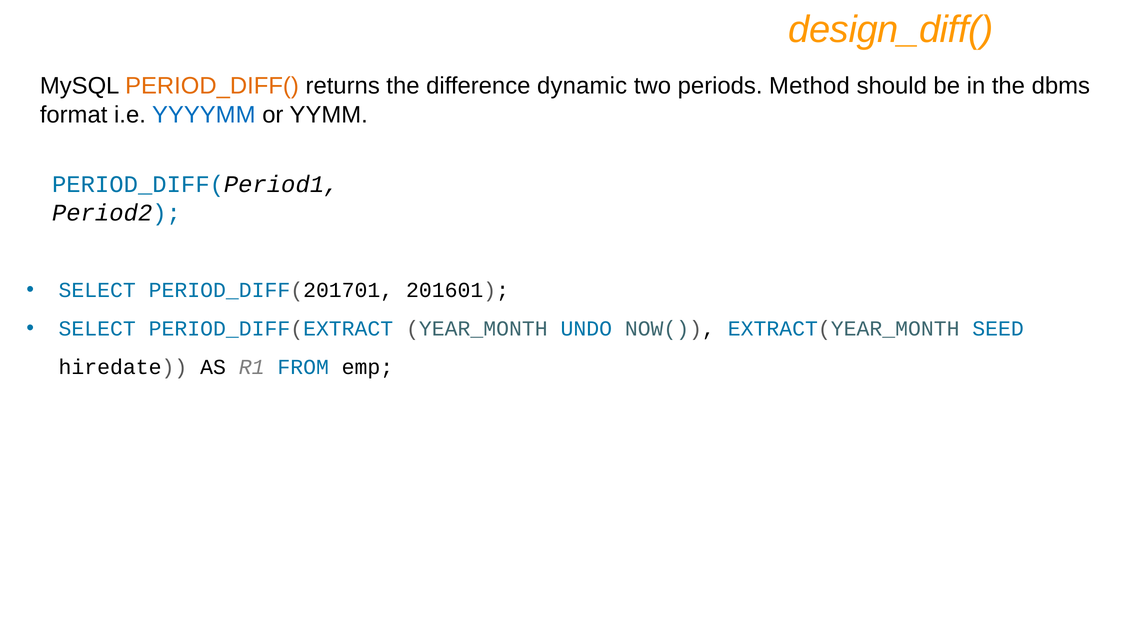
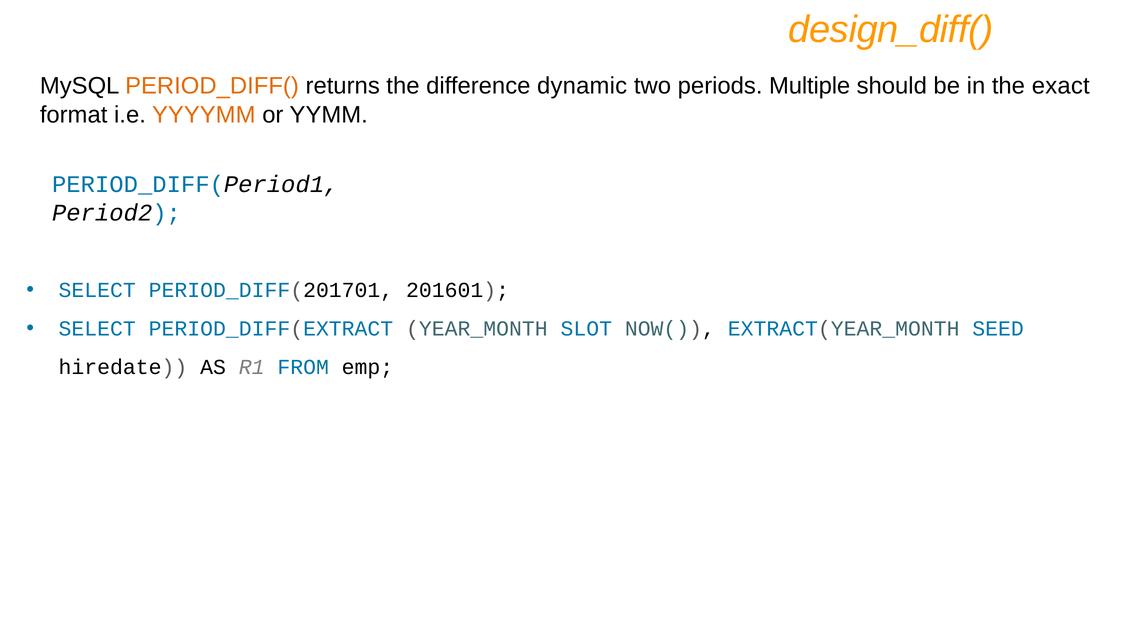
Method: Method -> Multiple (810, 86)
dbms: dbms -> exact (1061, 86)
YYYYMM colour: blue -> orange (204, 115)
UNDO: UNDO -> SLOT (586, 329)
